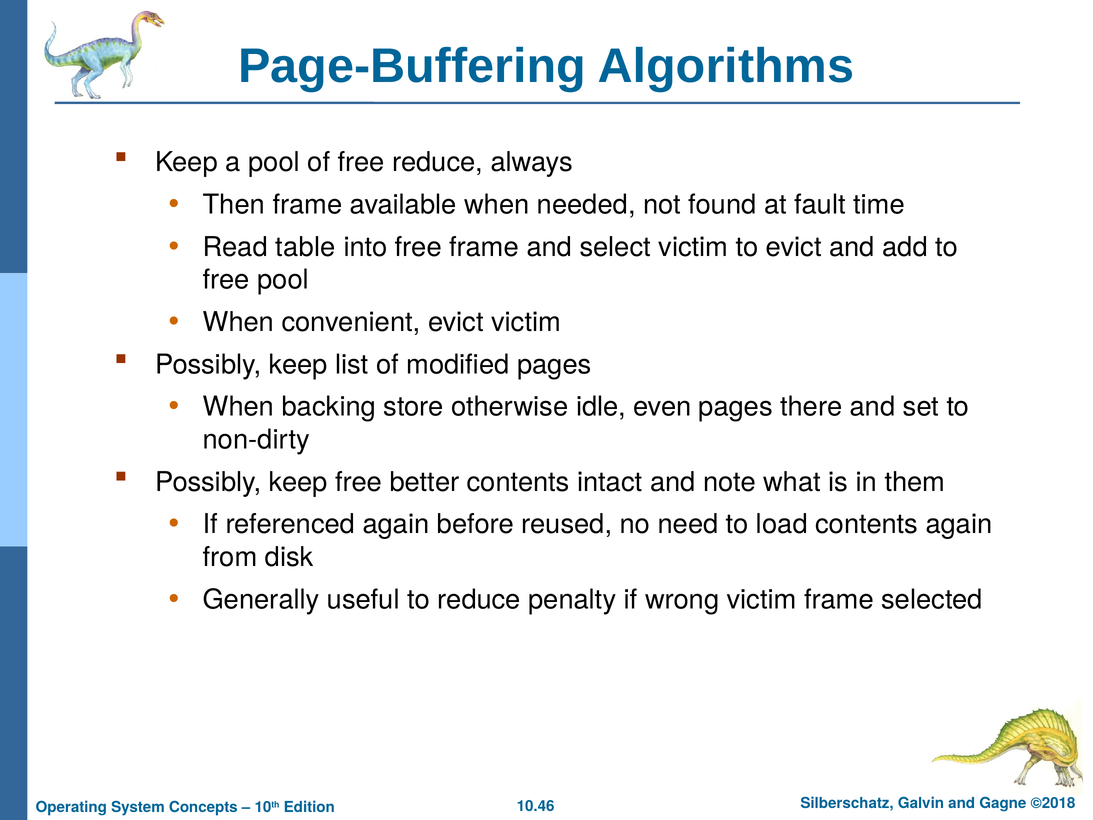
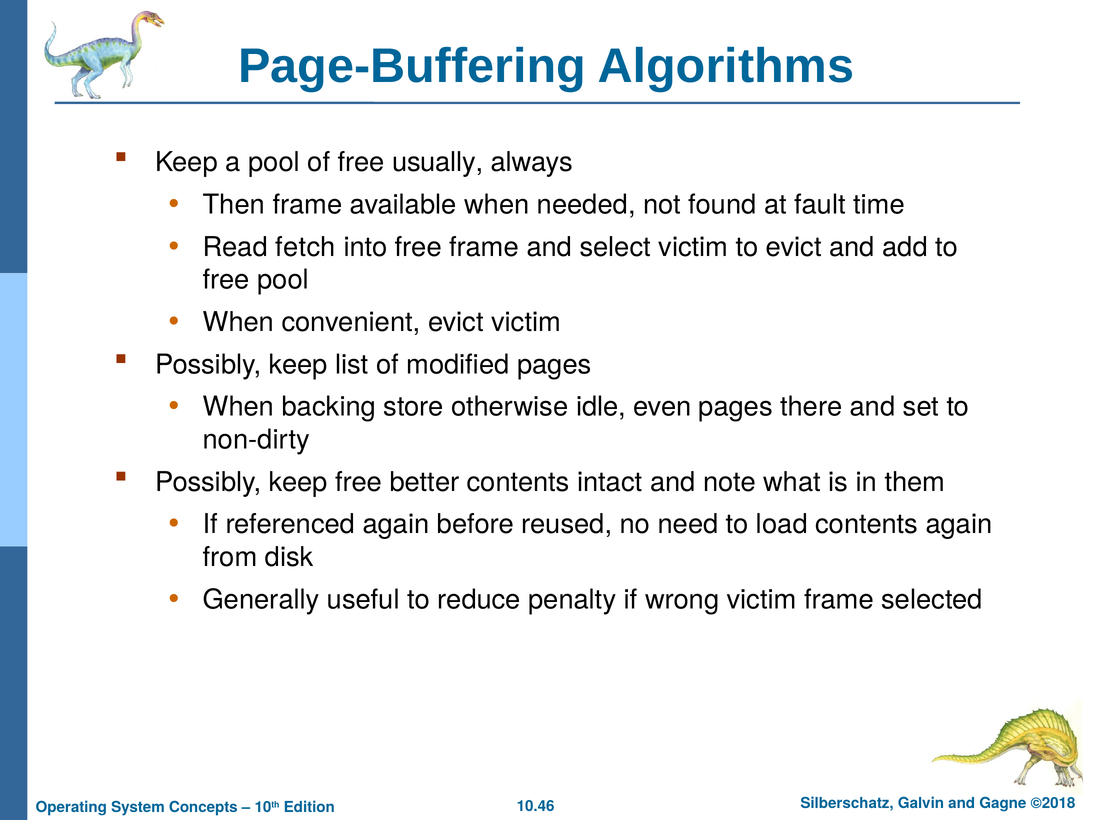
free reduce: reduce -> usually (438, 162)
table: table -> fetch (305, 247)
